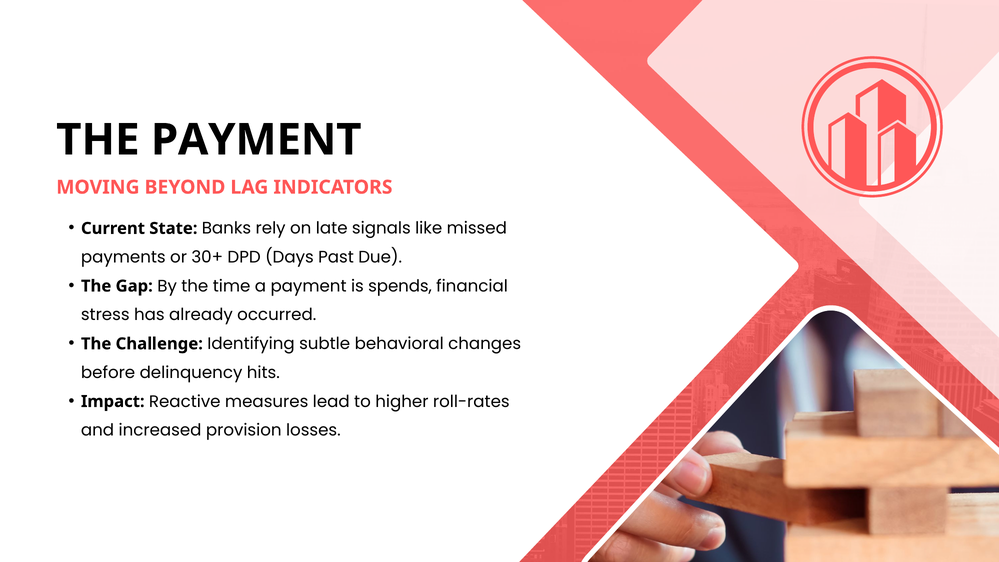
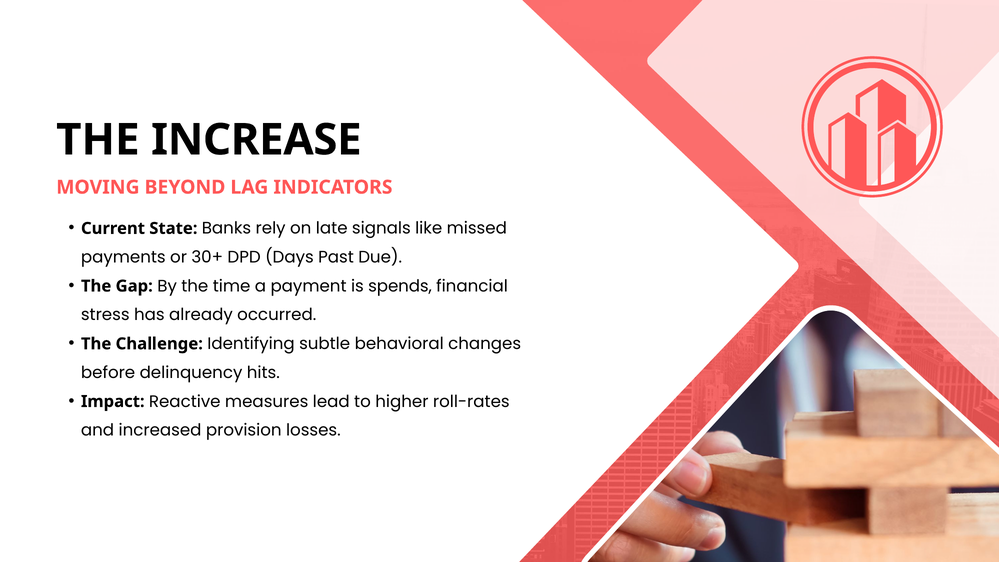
THE PAYMENT: PAYMENT -> INCREASE (256, 140)
